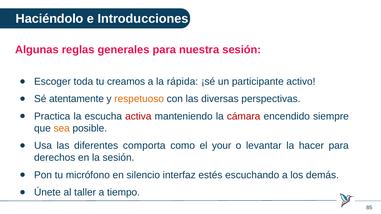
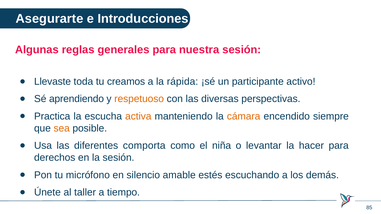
Haciéndolo: Haciéndolo -> Asegurarte (50, 19)
Escoger: Escoger -> Llevaste (53, 82)
atentamente: atentamente -> aprendiendo (77, 99)
activa colour: red -> orange (138, 116)
cámara colour: red -> orange (244, 116)
your: your -> niña (222, 146)
interfaz: interfaz -> amable (179, 175)
